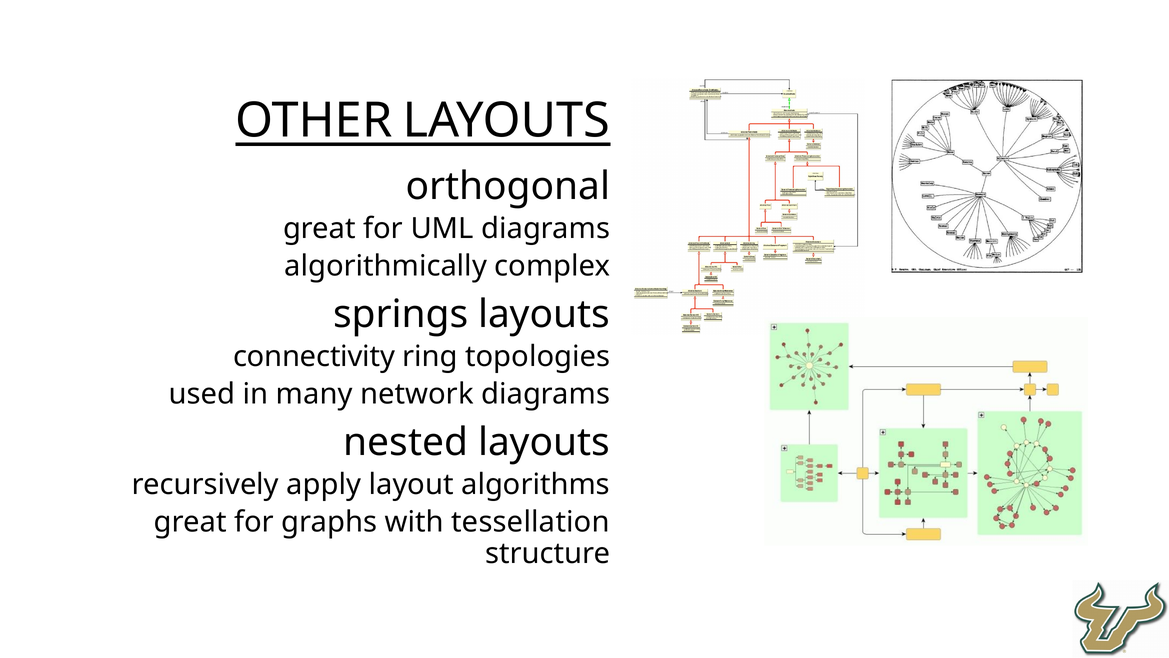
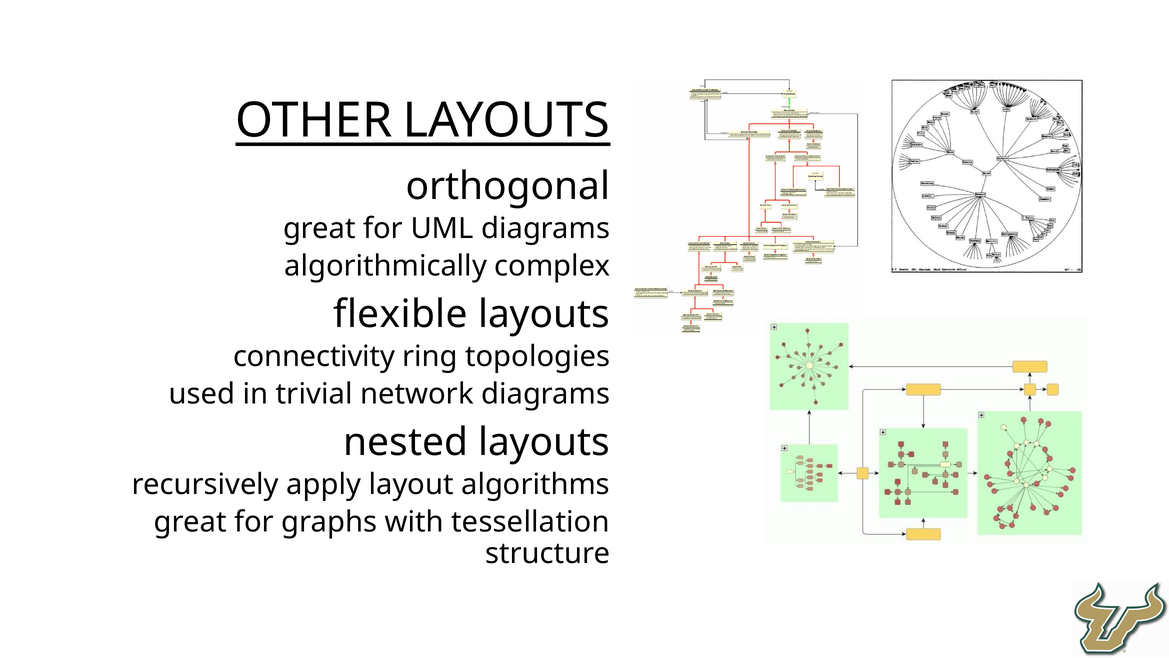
springs: springs -> flexible (401, 314)
many: many -> trivial (314, 394)
